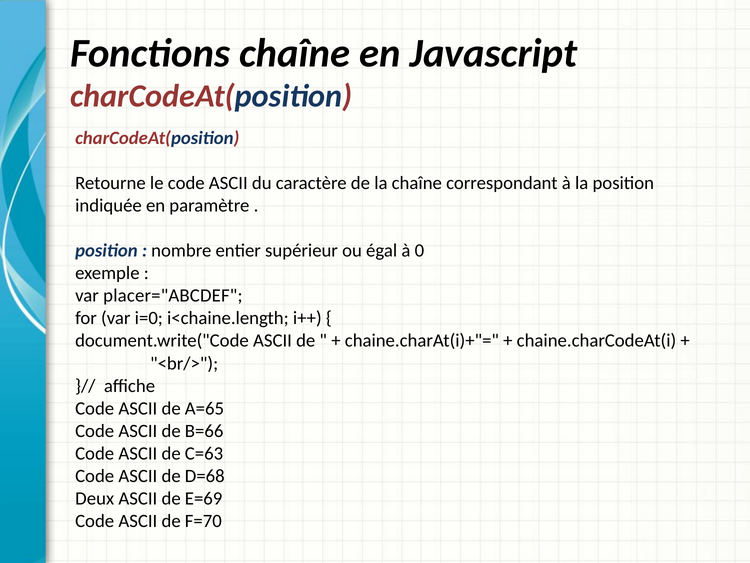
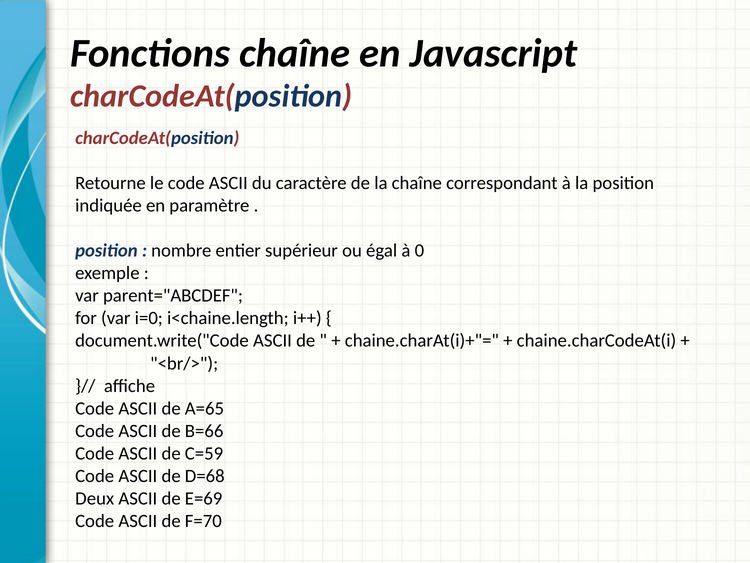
placer="ABCDEF: placer="ABCDEF -> parent="ABCDEF (173, 295)
C=63: C=63 -> C=59 (204, 453)
